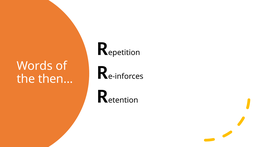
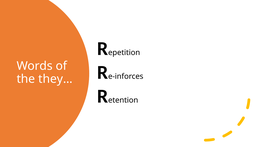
then…: then… -> they… (55, 79)
